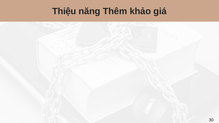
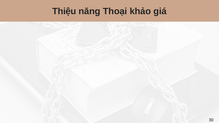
Thêm: Thêm -> Thoại (115, 11)
